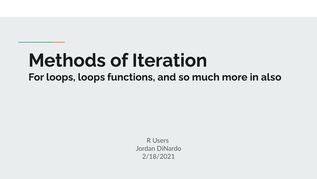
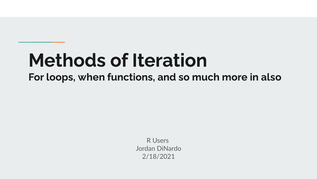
loops loops: loops -> when (91, 77)
